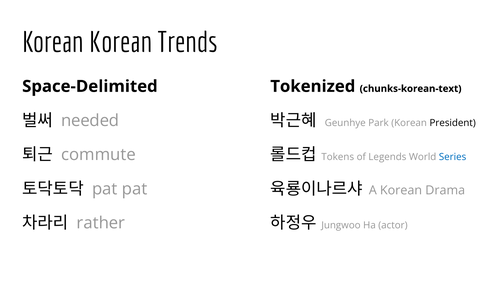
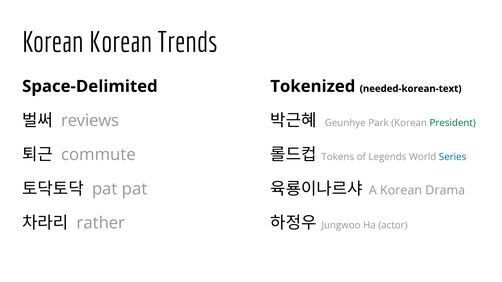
chunks-korean-text: chunks-korean-text -> needed-korean-text (411, 89)
needed: needed -> reviews (90, 121)
President colour: black -> green (453, 123)
